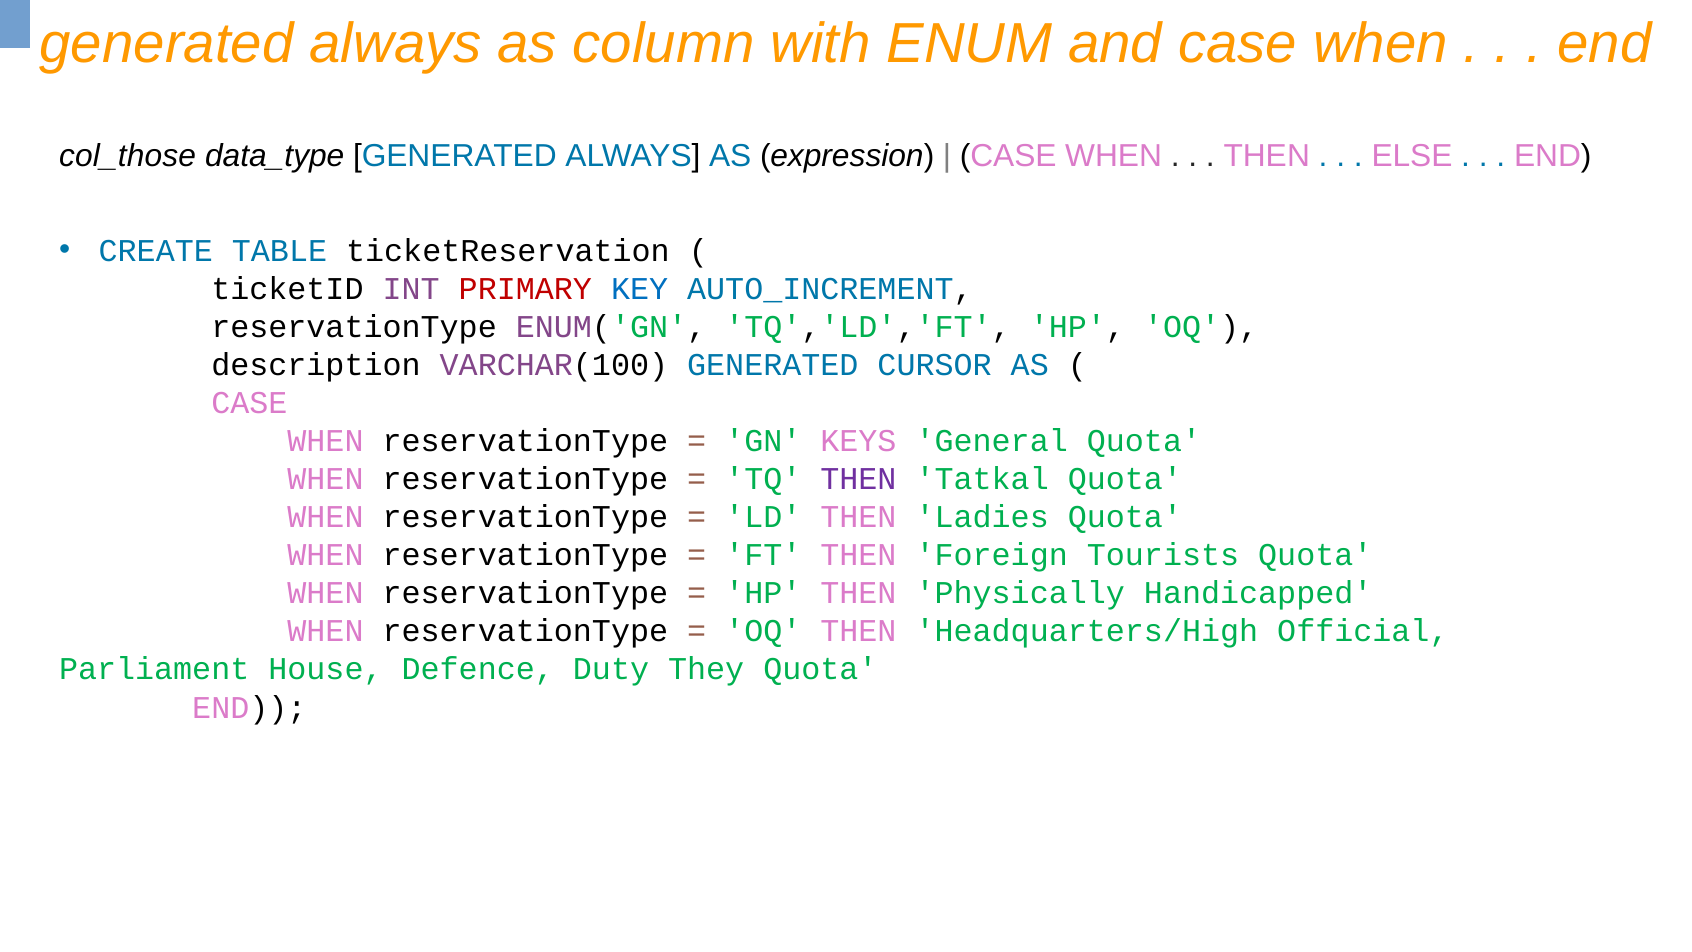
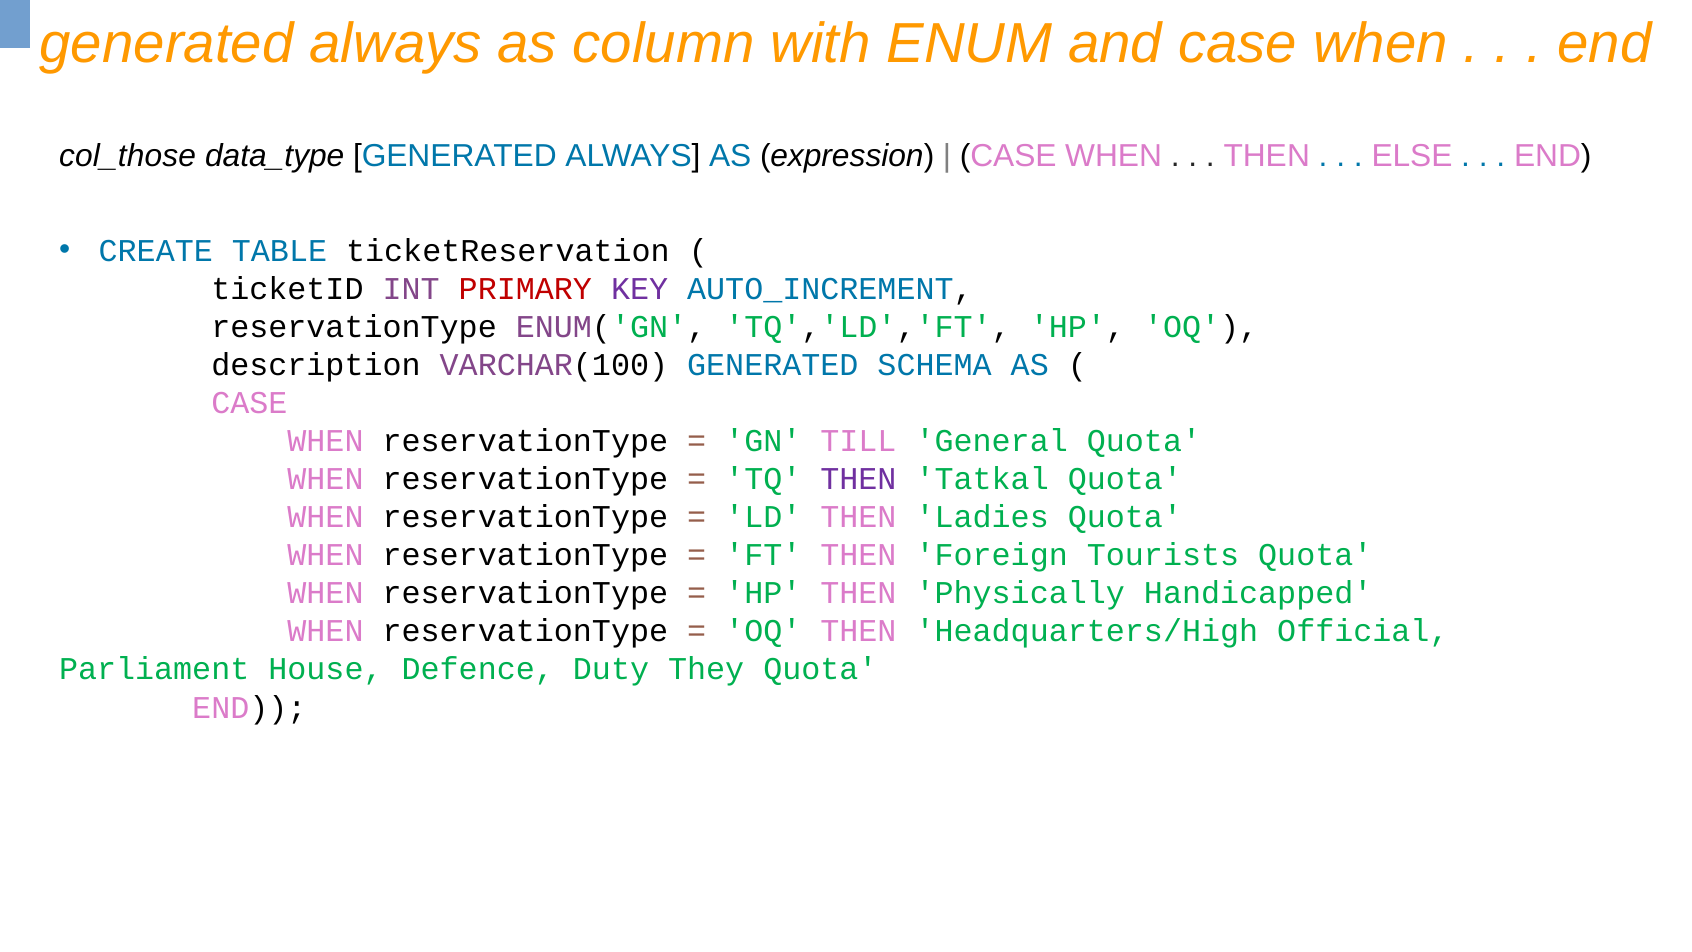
KEY colour: blue -> purple (640, 289)
CURSOR: CURSOR -> SCHEMA (935, 365)
KEYS: KEYS -> TILL (858, 441)
